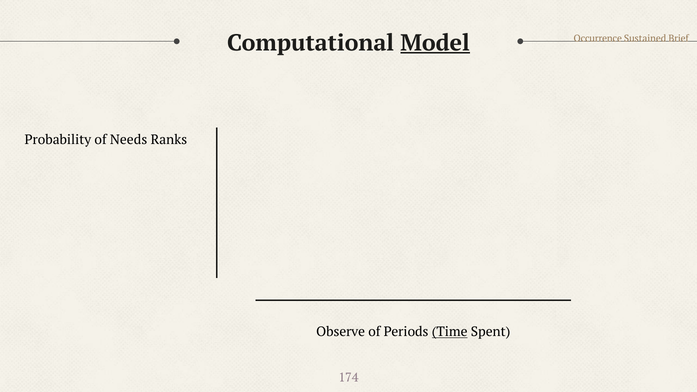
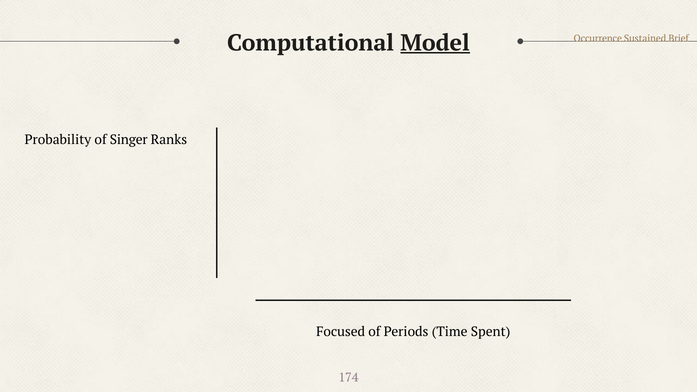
Needs: Needs -> Singer (129, 140)
Observe: Observe -> Focused (341, 332)
Time underline: present -> none (450, 332)
